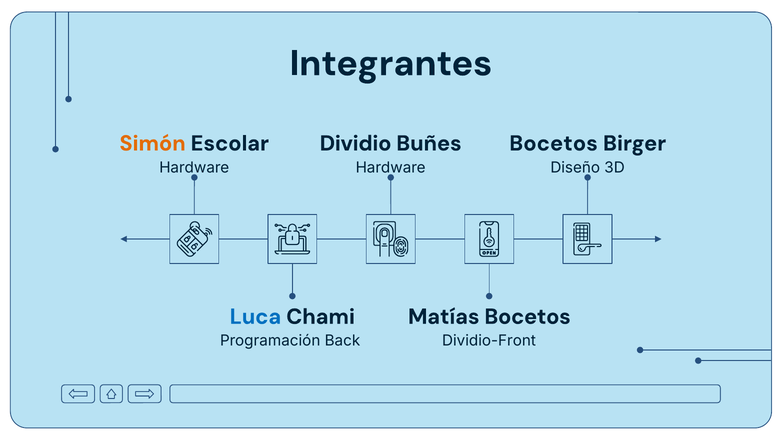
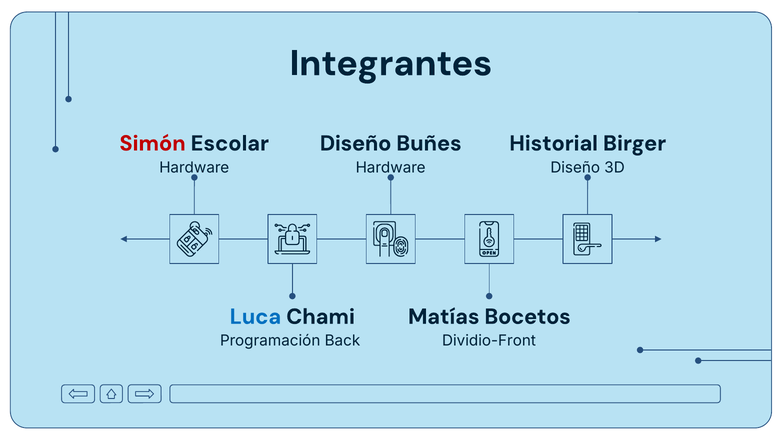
Simón colour: orange -> red (153, 143)
Dividio: Dividio -> Diseño (356, 143)
Buñes Bocetos: Bocetos -> Historial (554, 143)
